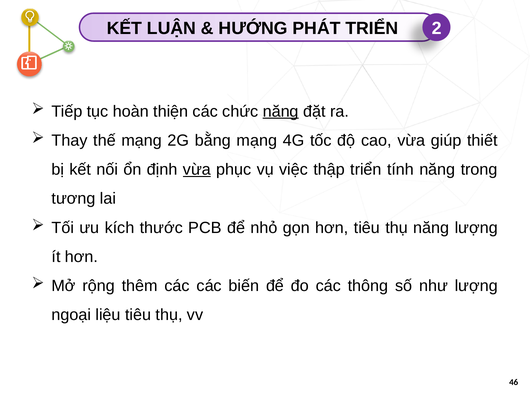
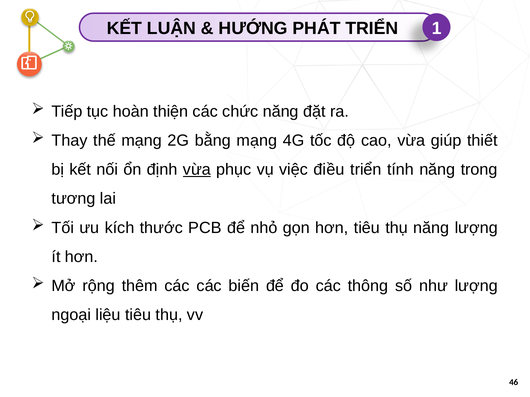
2: 2 -> 1 (437, 28)
năng underline: present -> none (281, 111)
thập: thập -> điều (329, 170)
